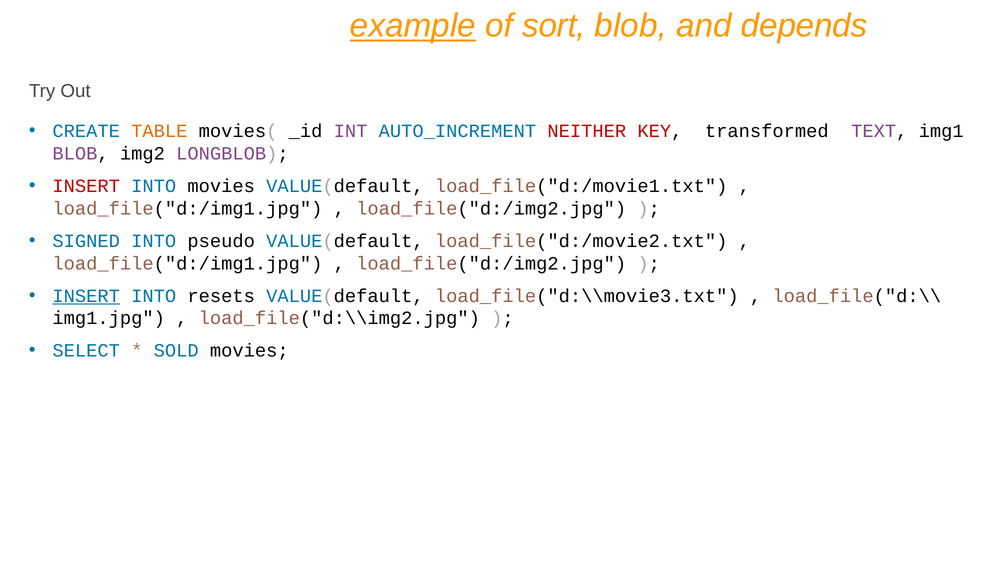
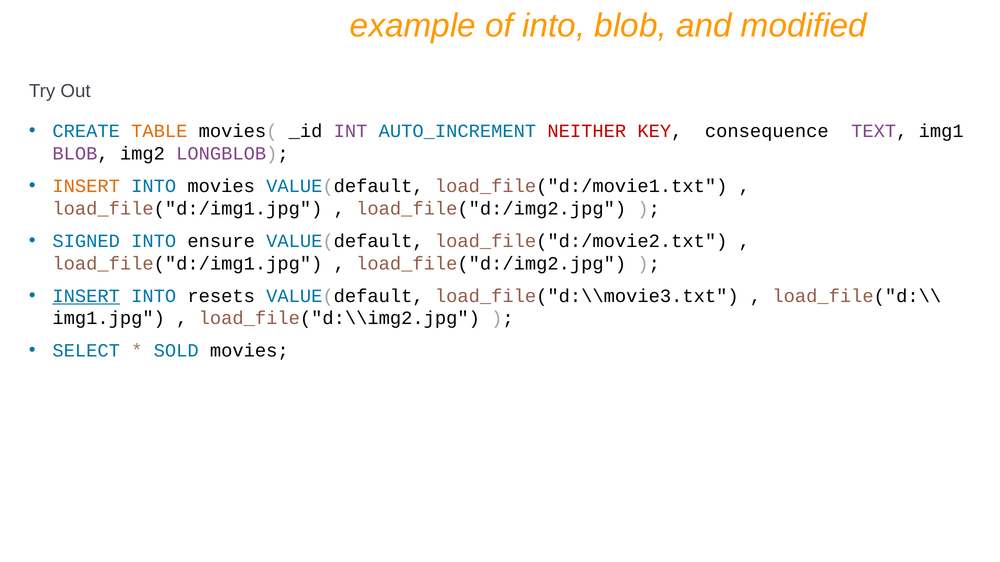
example underline: present -> none (413, 26)
of sort: sort -> into (554, 26)
depends: depends -> modified (804, 26)
transformed: transformed -> consequence (767, 131)
INSERT colour: red -> orange (86, 186)
pseudo: pseudo -> ensure (221, 241)
